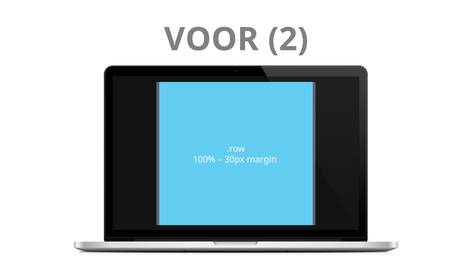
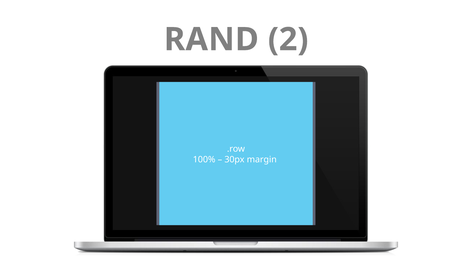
VOOR: VOOR -> RAND (211, 40)
